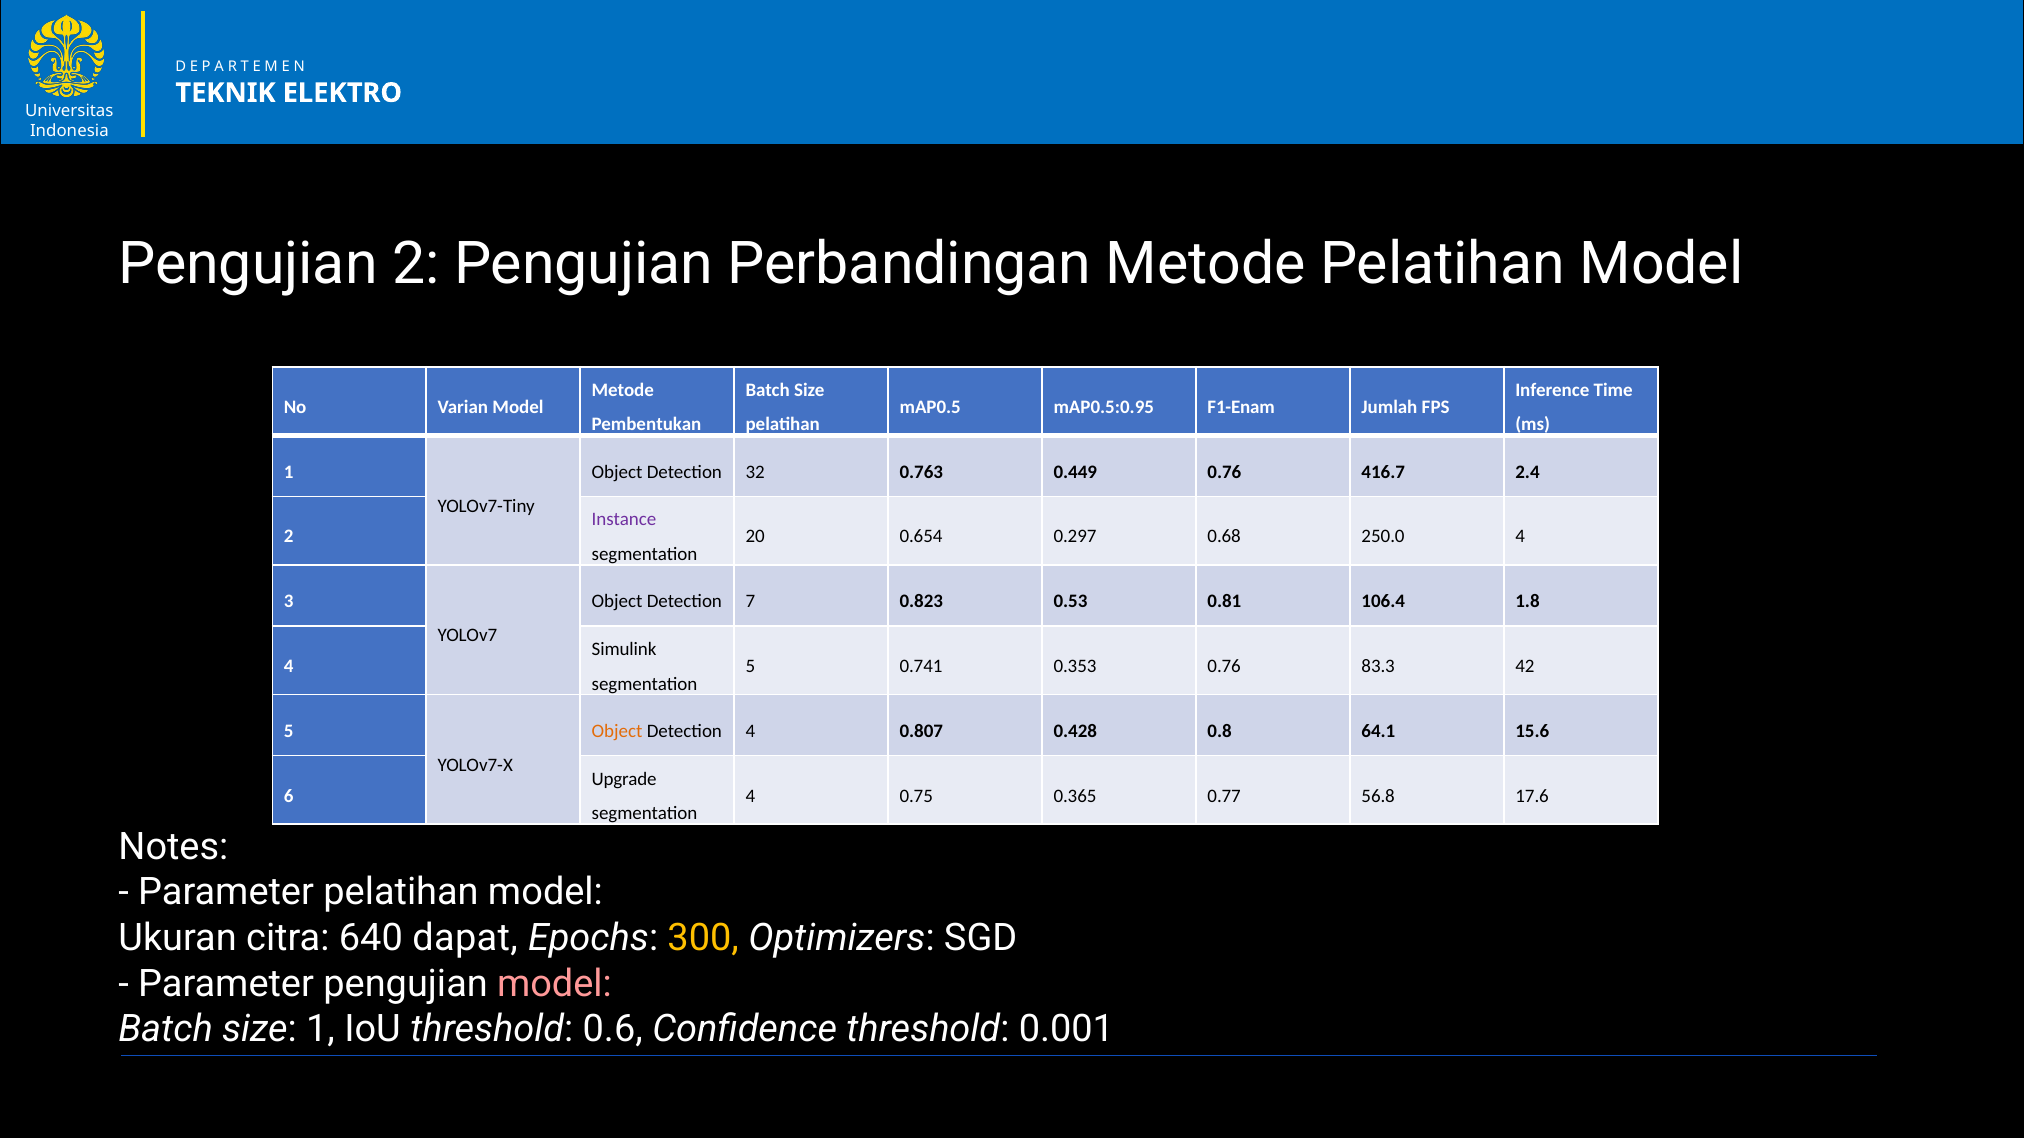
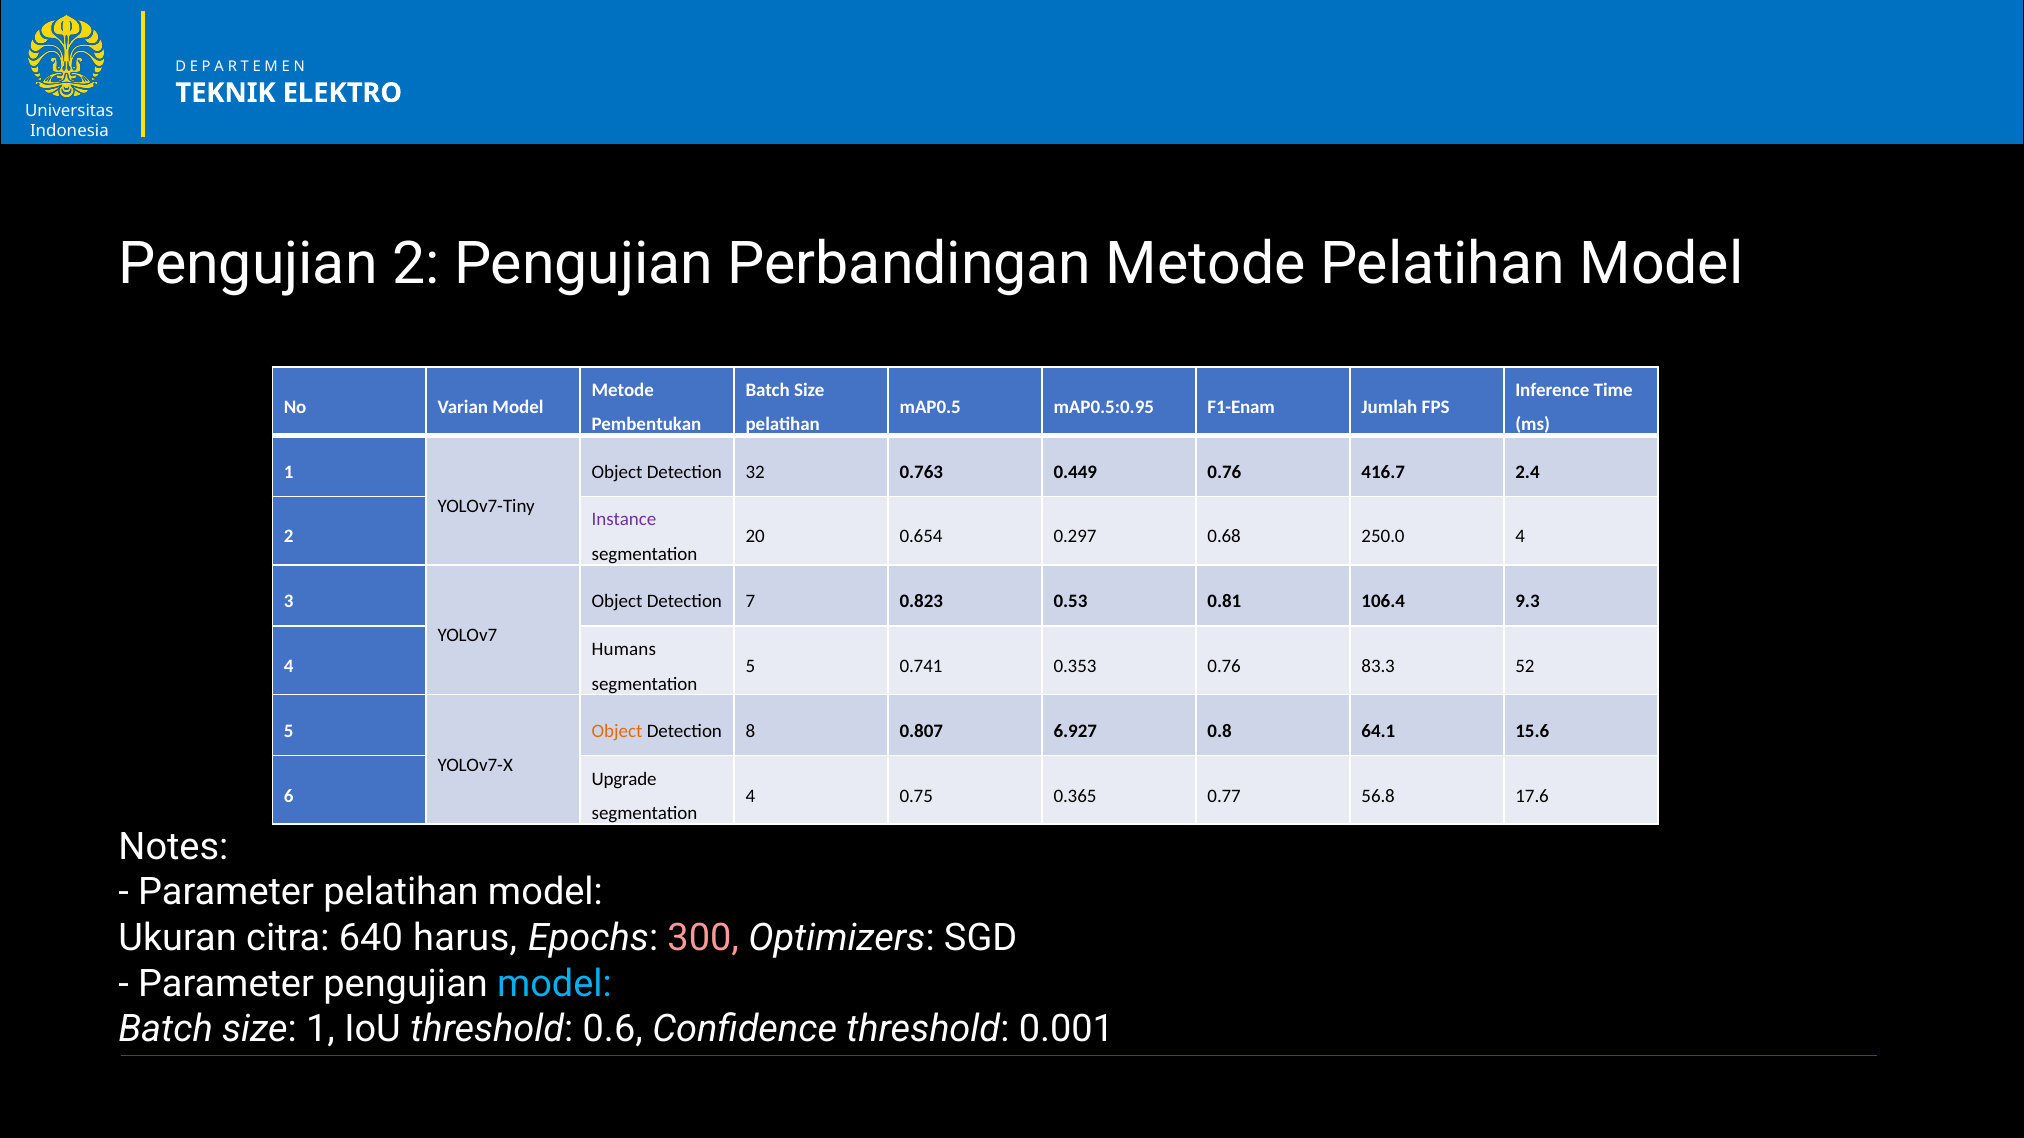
1.8: 1.8 -> 9.3 (1528, 602)
Simulink: Simulink -> Humans (624, 649)
42: 42 -> 52 (1525, 666)
Detection 4: 4 -> 8 (750, 731)
0.428: 0.428 -> 6.927 (1075, 731)
dapat: dapat -> harus (465, 938)
300 colour: yellow -> pink (703, 938)
model colour: pink -> light blue (554, 984)
